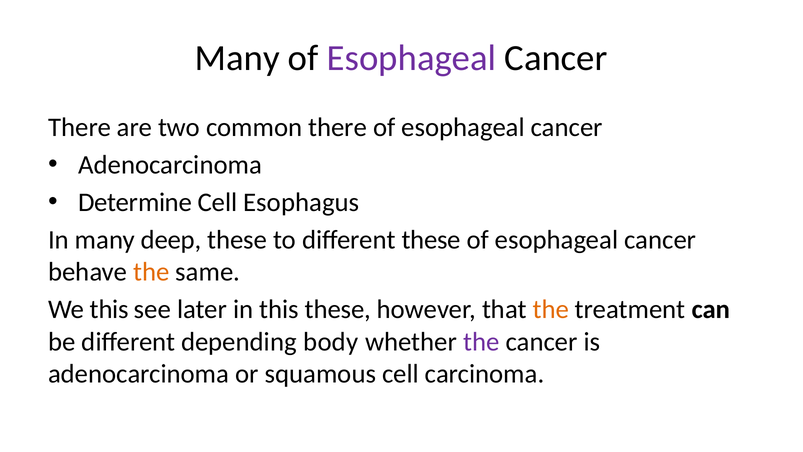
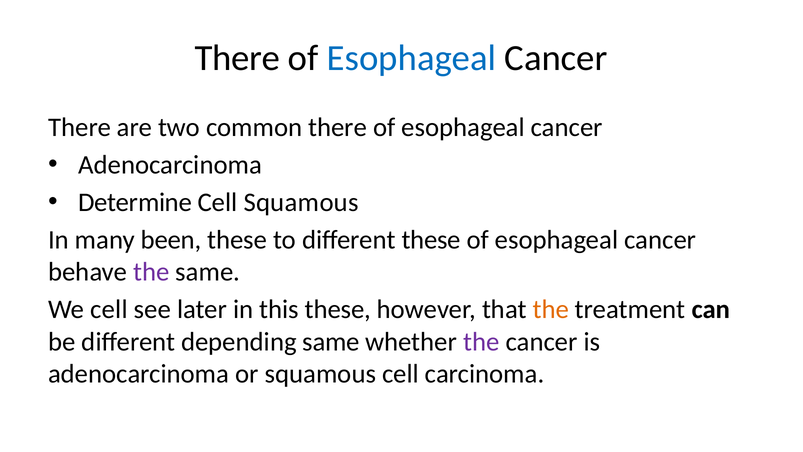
Many: Many -> There (237, 58)
Esophageal colour: purple -> blue (411, 58)
Cell Esophagus: Esophagus -> Squamous (301, 202)
deep: deep -> been (171, 240)
the colour: orange -> purple (151, 272)
We this: this -> cell (109, 309)
depending body: body -> same (331, 341)
